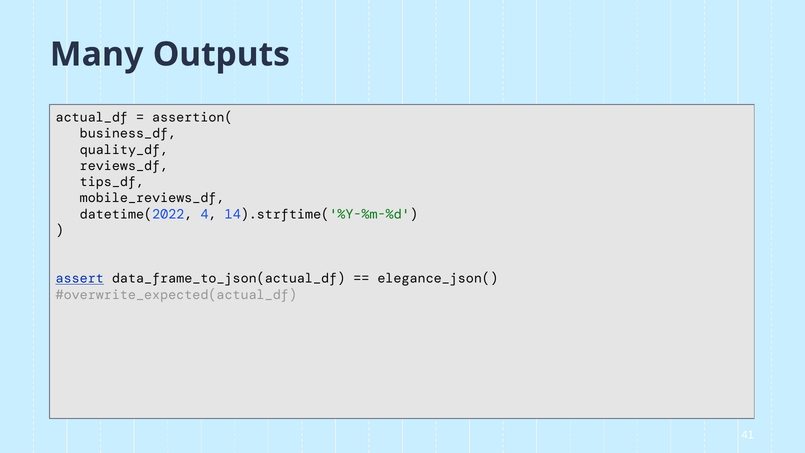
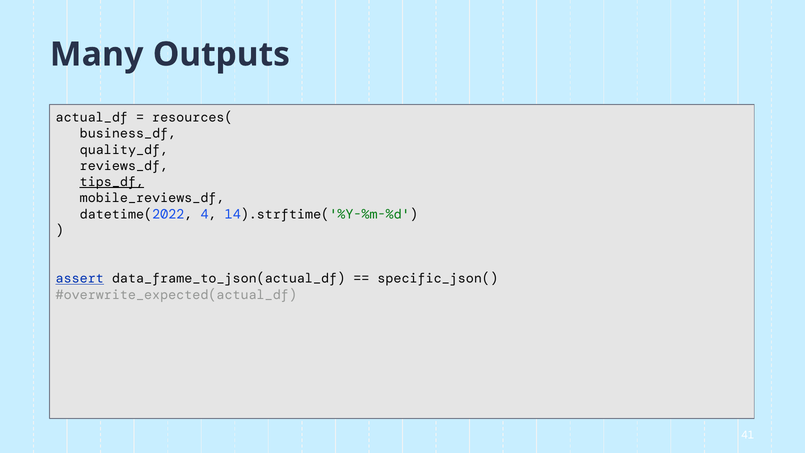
assertion(: assertion( -> resources( (192, 117)
tips_df underline: none -> present (112, 182)
elegance_json(: elegance_json( -> specific_json( (438, 278)
